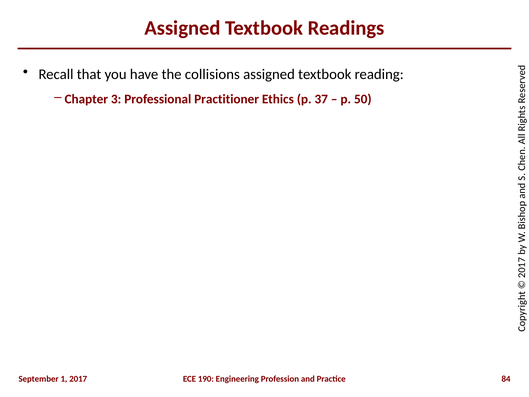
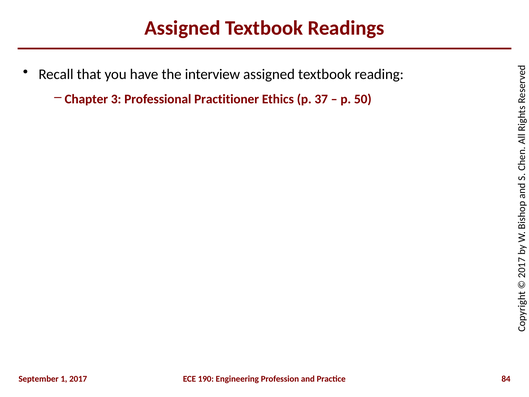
collisions: collisions -> interview (212, 74)
